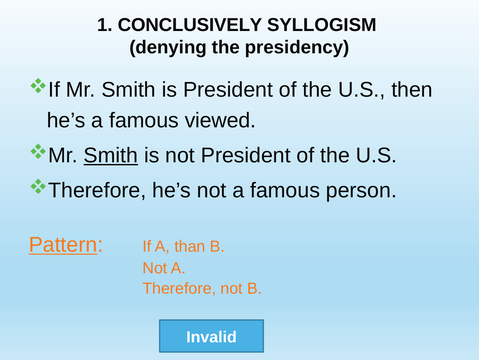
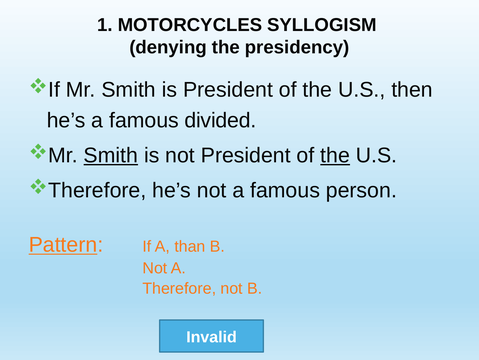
CONCLUSIVELY: CONCLUSIVELY -> MOTORCYCLES (190, 25)
viewed: viewed -> divided (220, 120)
the underline: none -> present (335, 155)
